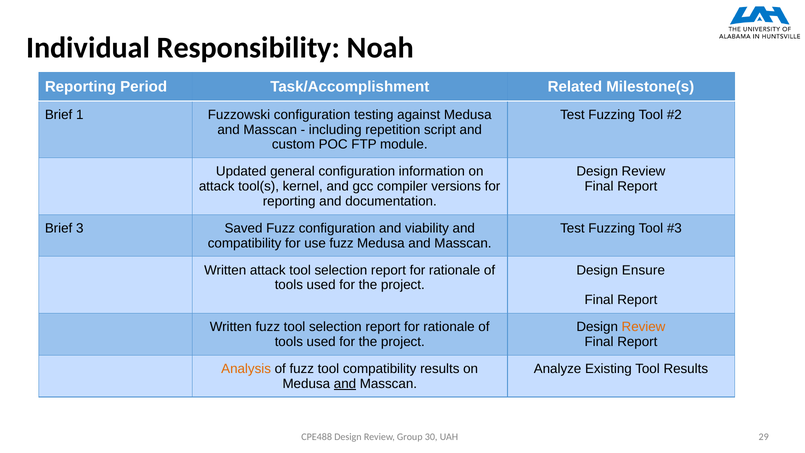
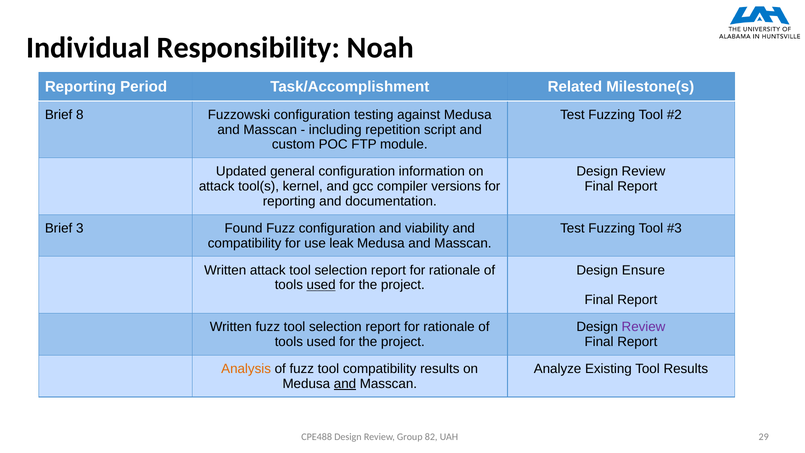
1: 1 -> 8 (80, 115)
Saved: Saved -> Found (244, 228)
use fuzz: fuzz -> leak (342, 243)
used underline: none -> present (321, 285)
Review colour: orange -> purple (644, 327)
30: 30 -> 82 (431, 437)
